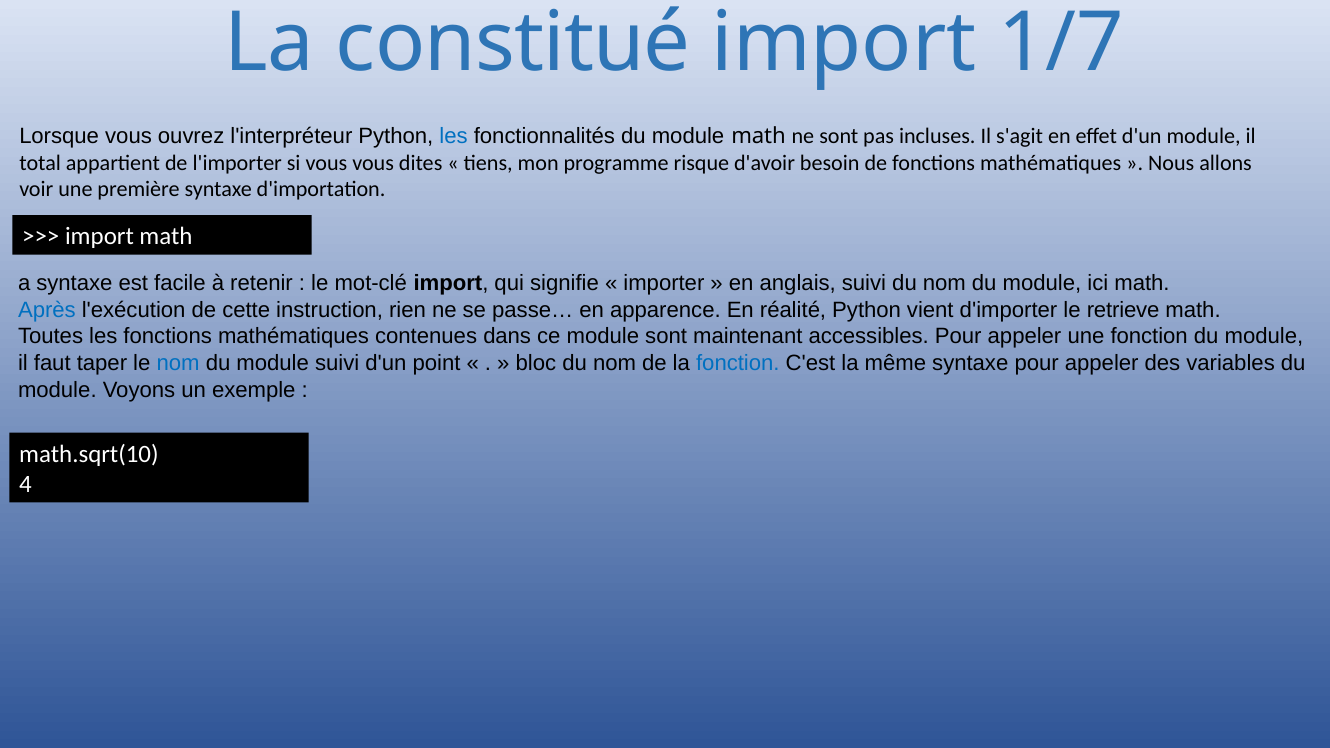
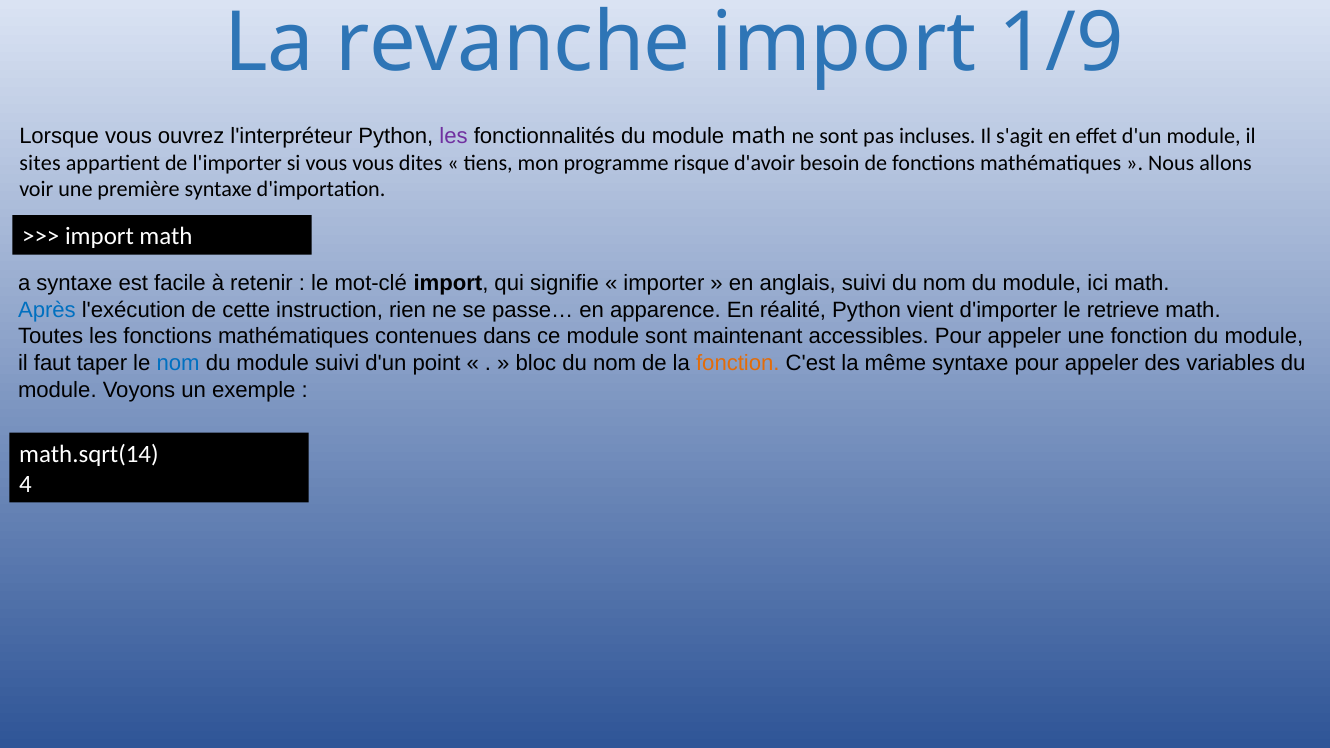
constitué: constitué -> revanche (513, 43)
1/7: 1/7 -> 1/9 (1061, 43)
les colour: blue -> purple (454, 136)
total: total -> sites (40, 163)
fonction colour: blue -> orange (738, 363)
math.sqrt(10: math.sqrt(10 -> math.sqrt(14 (89, 454)
